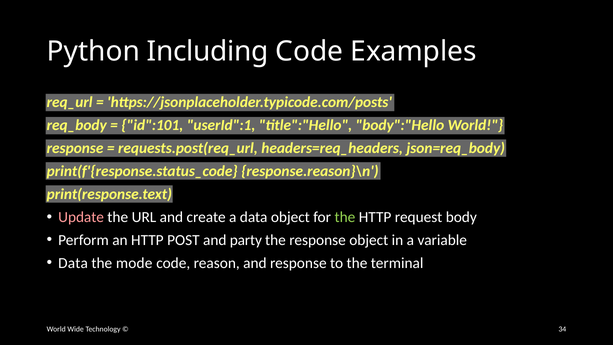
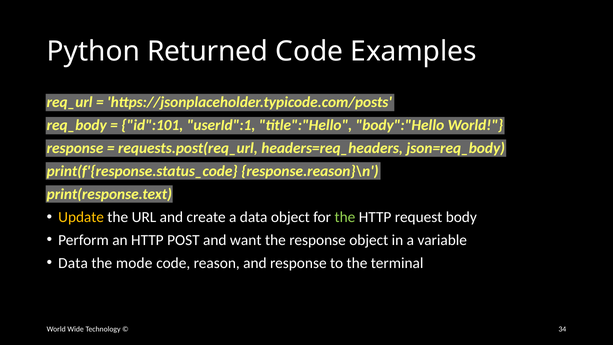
Including: Including -> Returned (208, 51)
Update colour: pink -> yellow (81, 217)
party: party -> want (246, 240)
